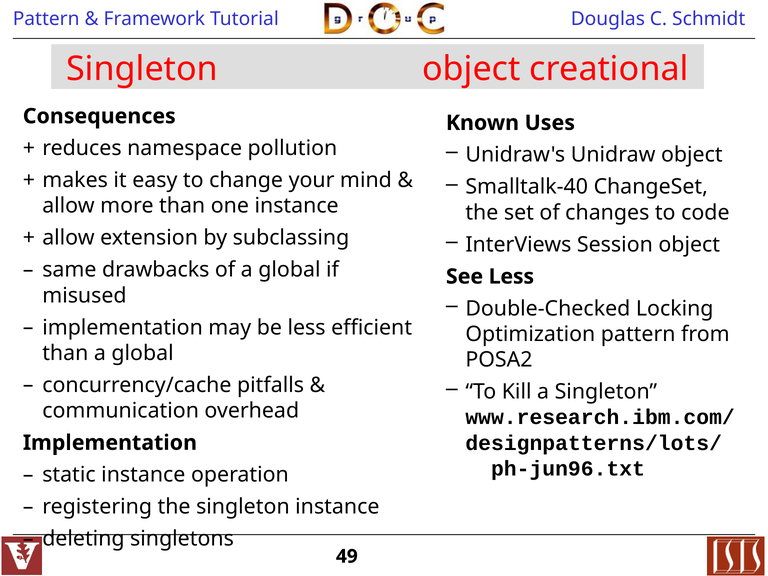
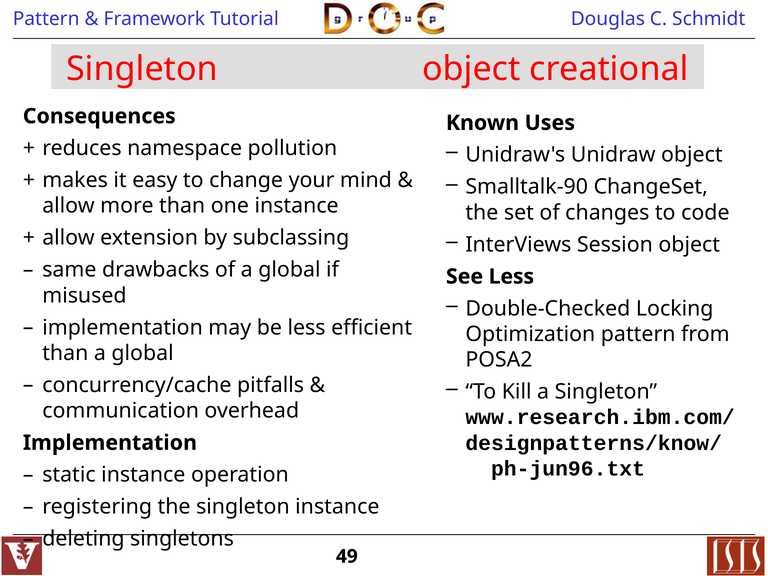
Smalltalk-40: Smalltalk-40 -> Smalltalk-90 (527, 187)
designpatterns/lots/: designpatterns/lots/ -> designpatterns/know/ (594, 443)
